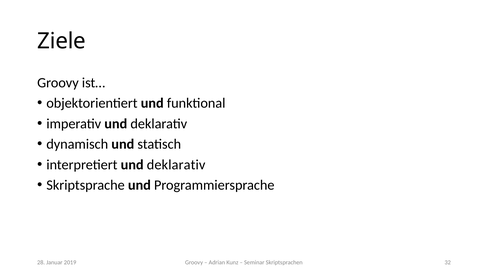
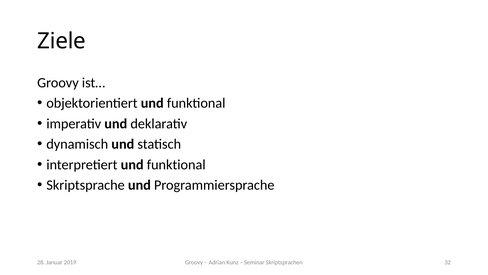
interpretiert und deklarativ: deklarativ -> funktional (176, 164)
